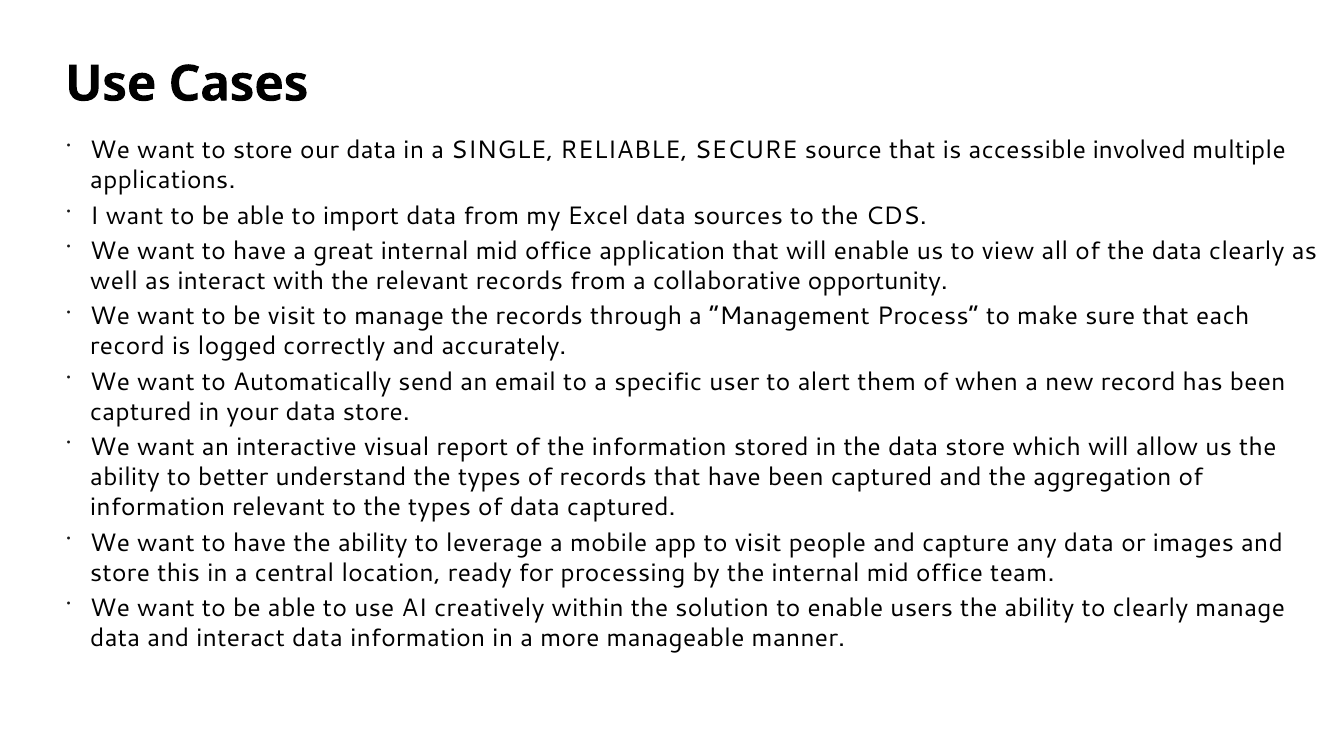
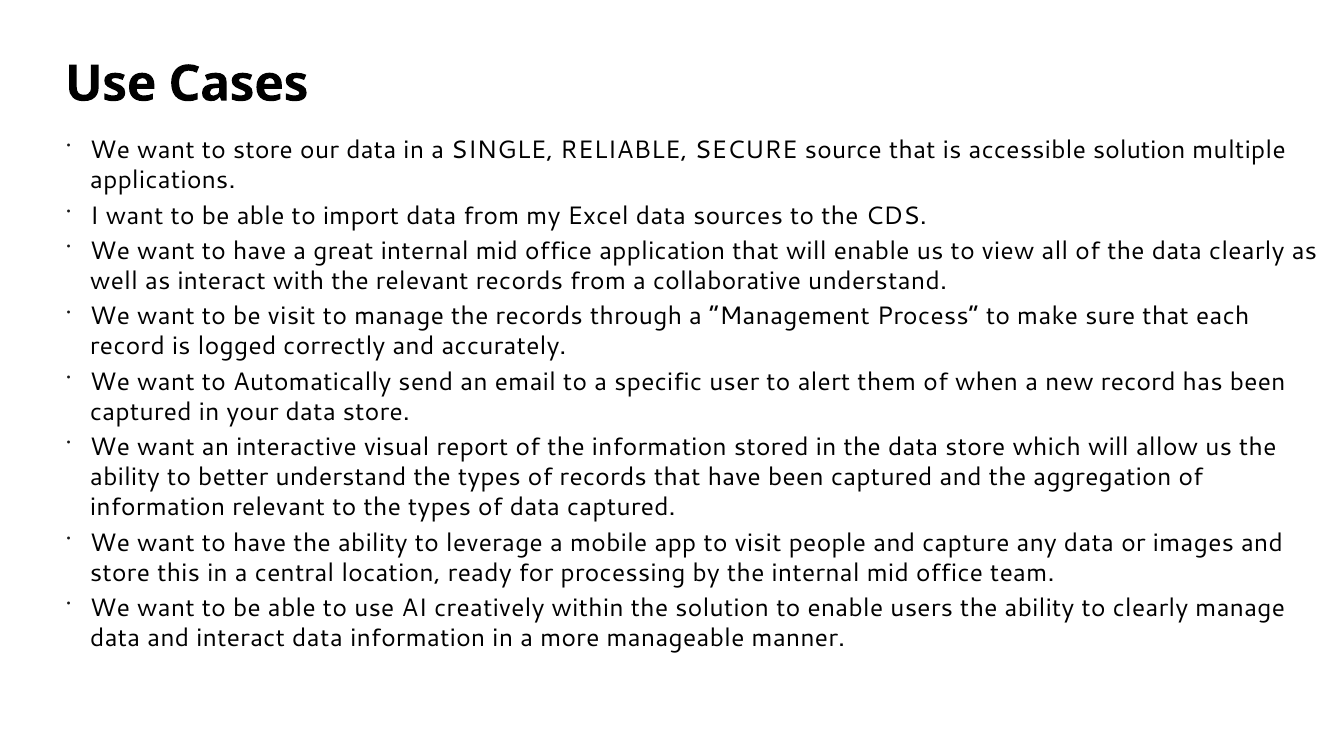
accessible involved: involved -> solution (1139, 150)
collaborative opportunity: opportunity -> understand (878, 281)
